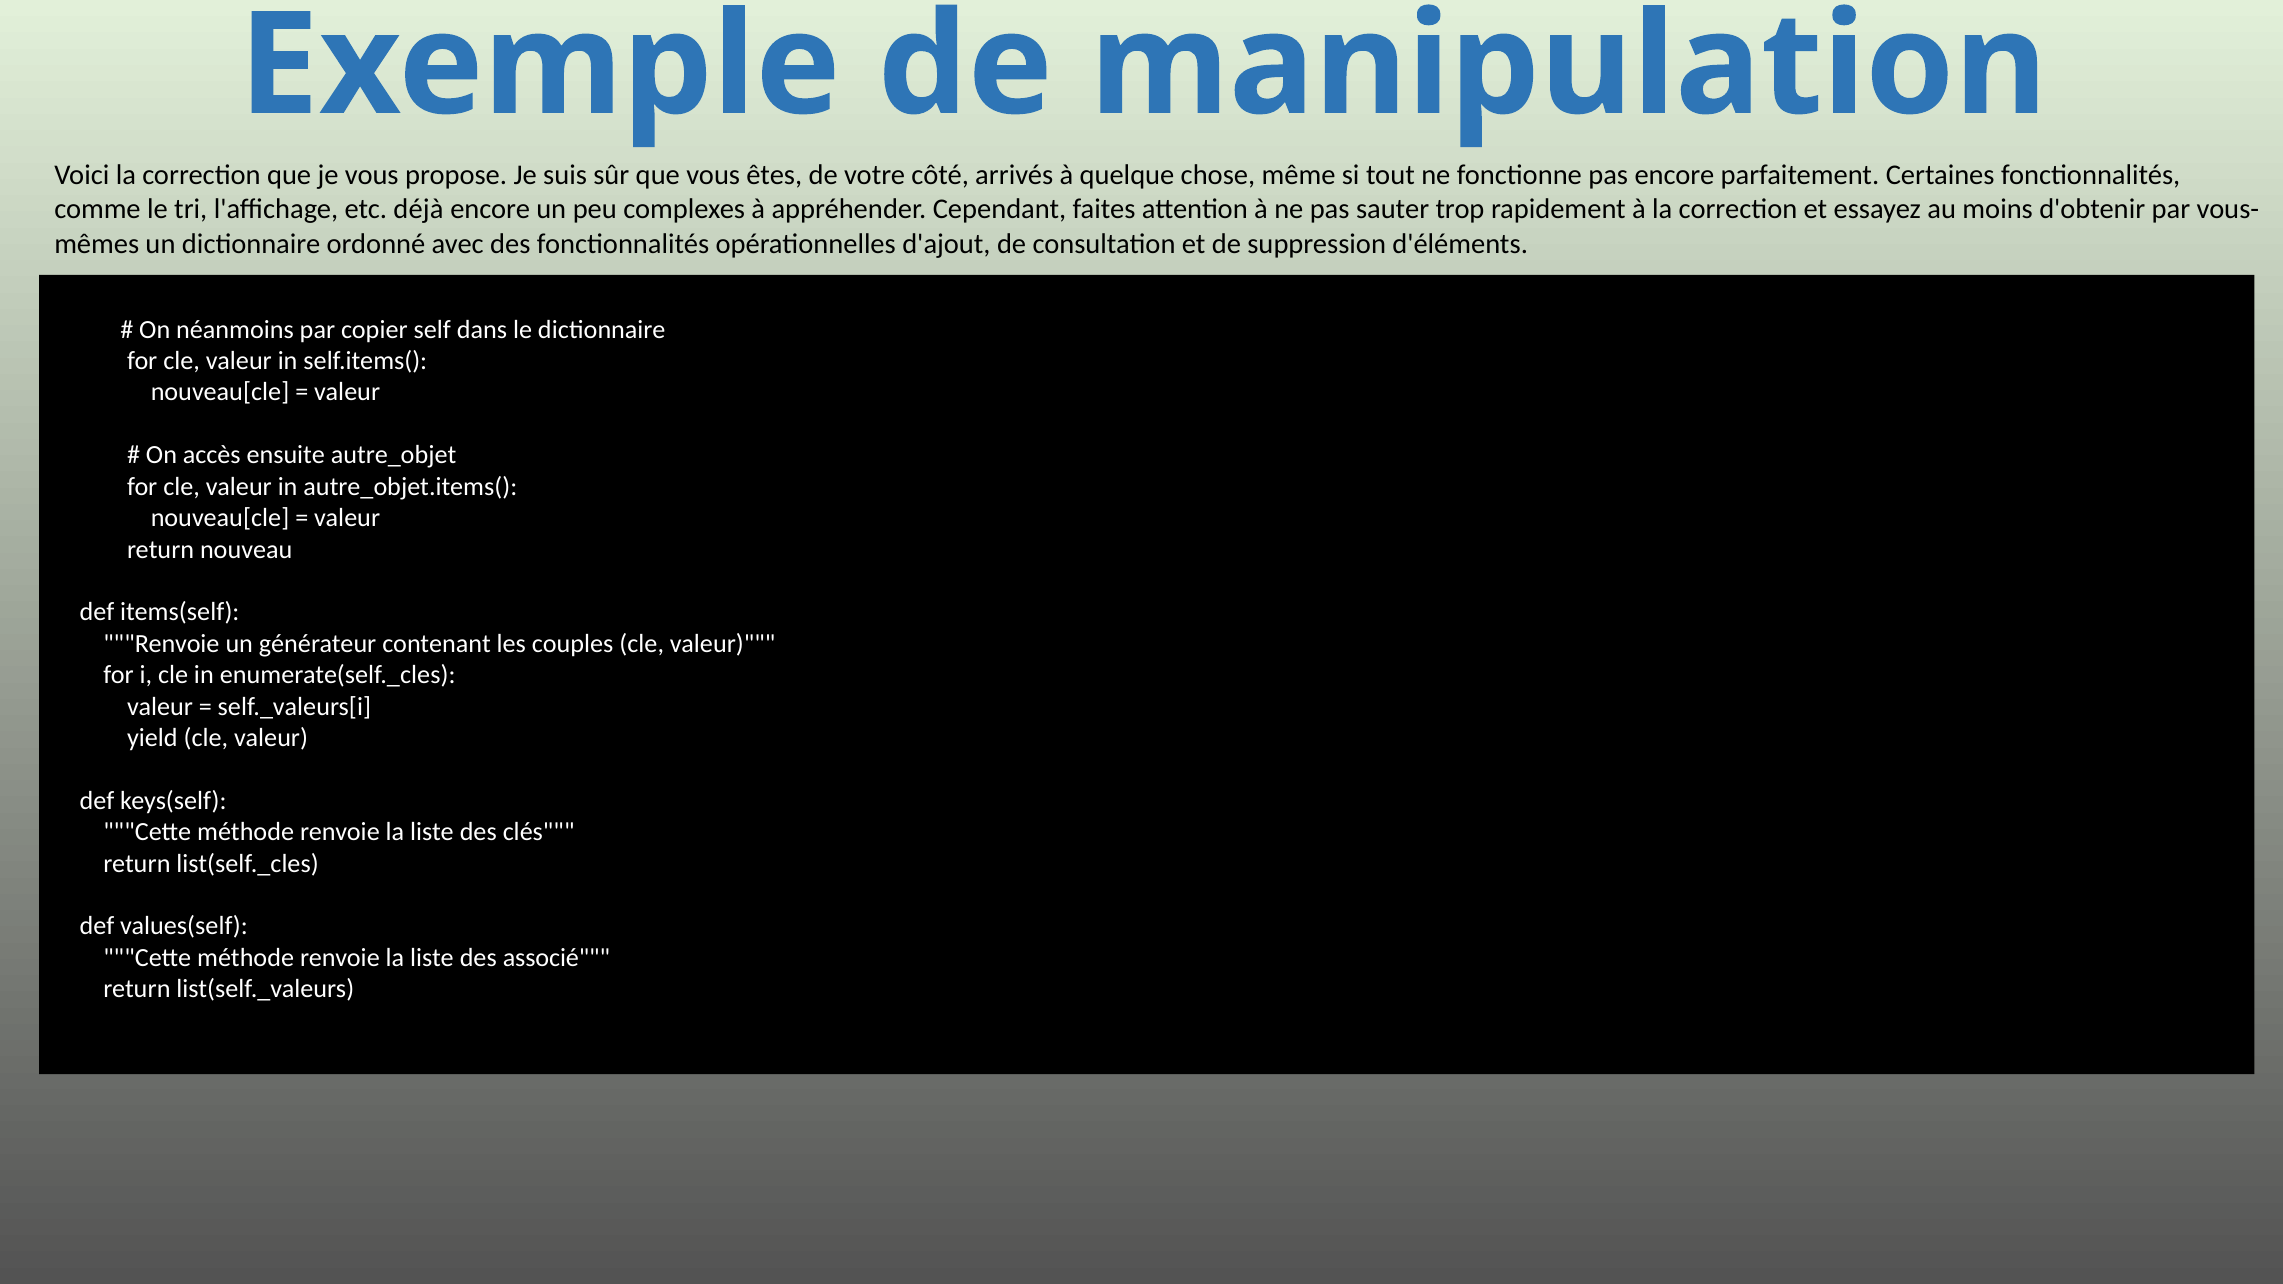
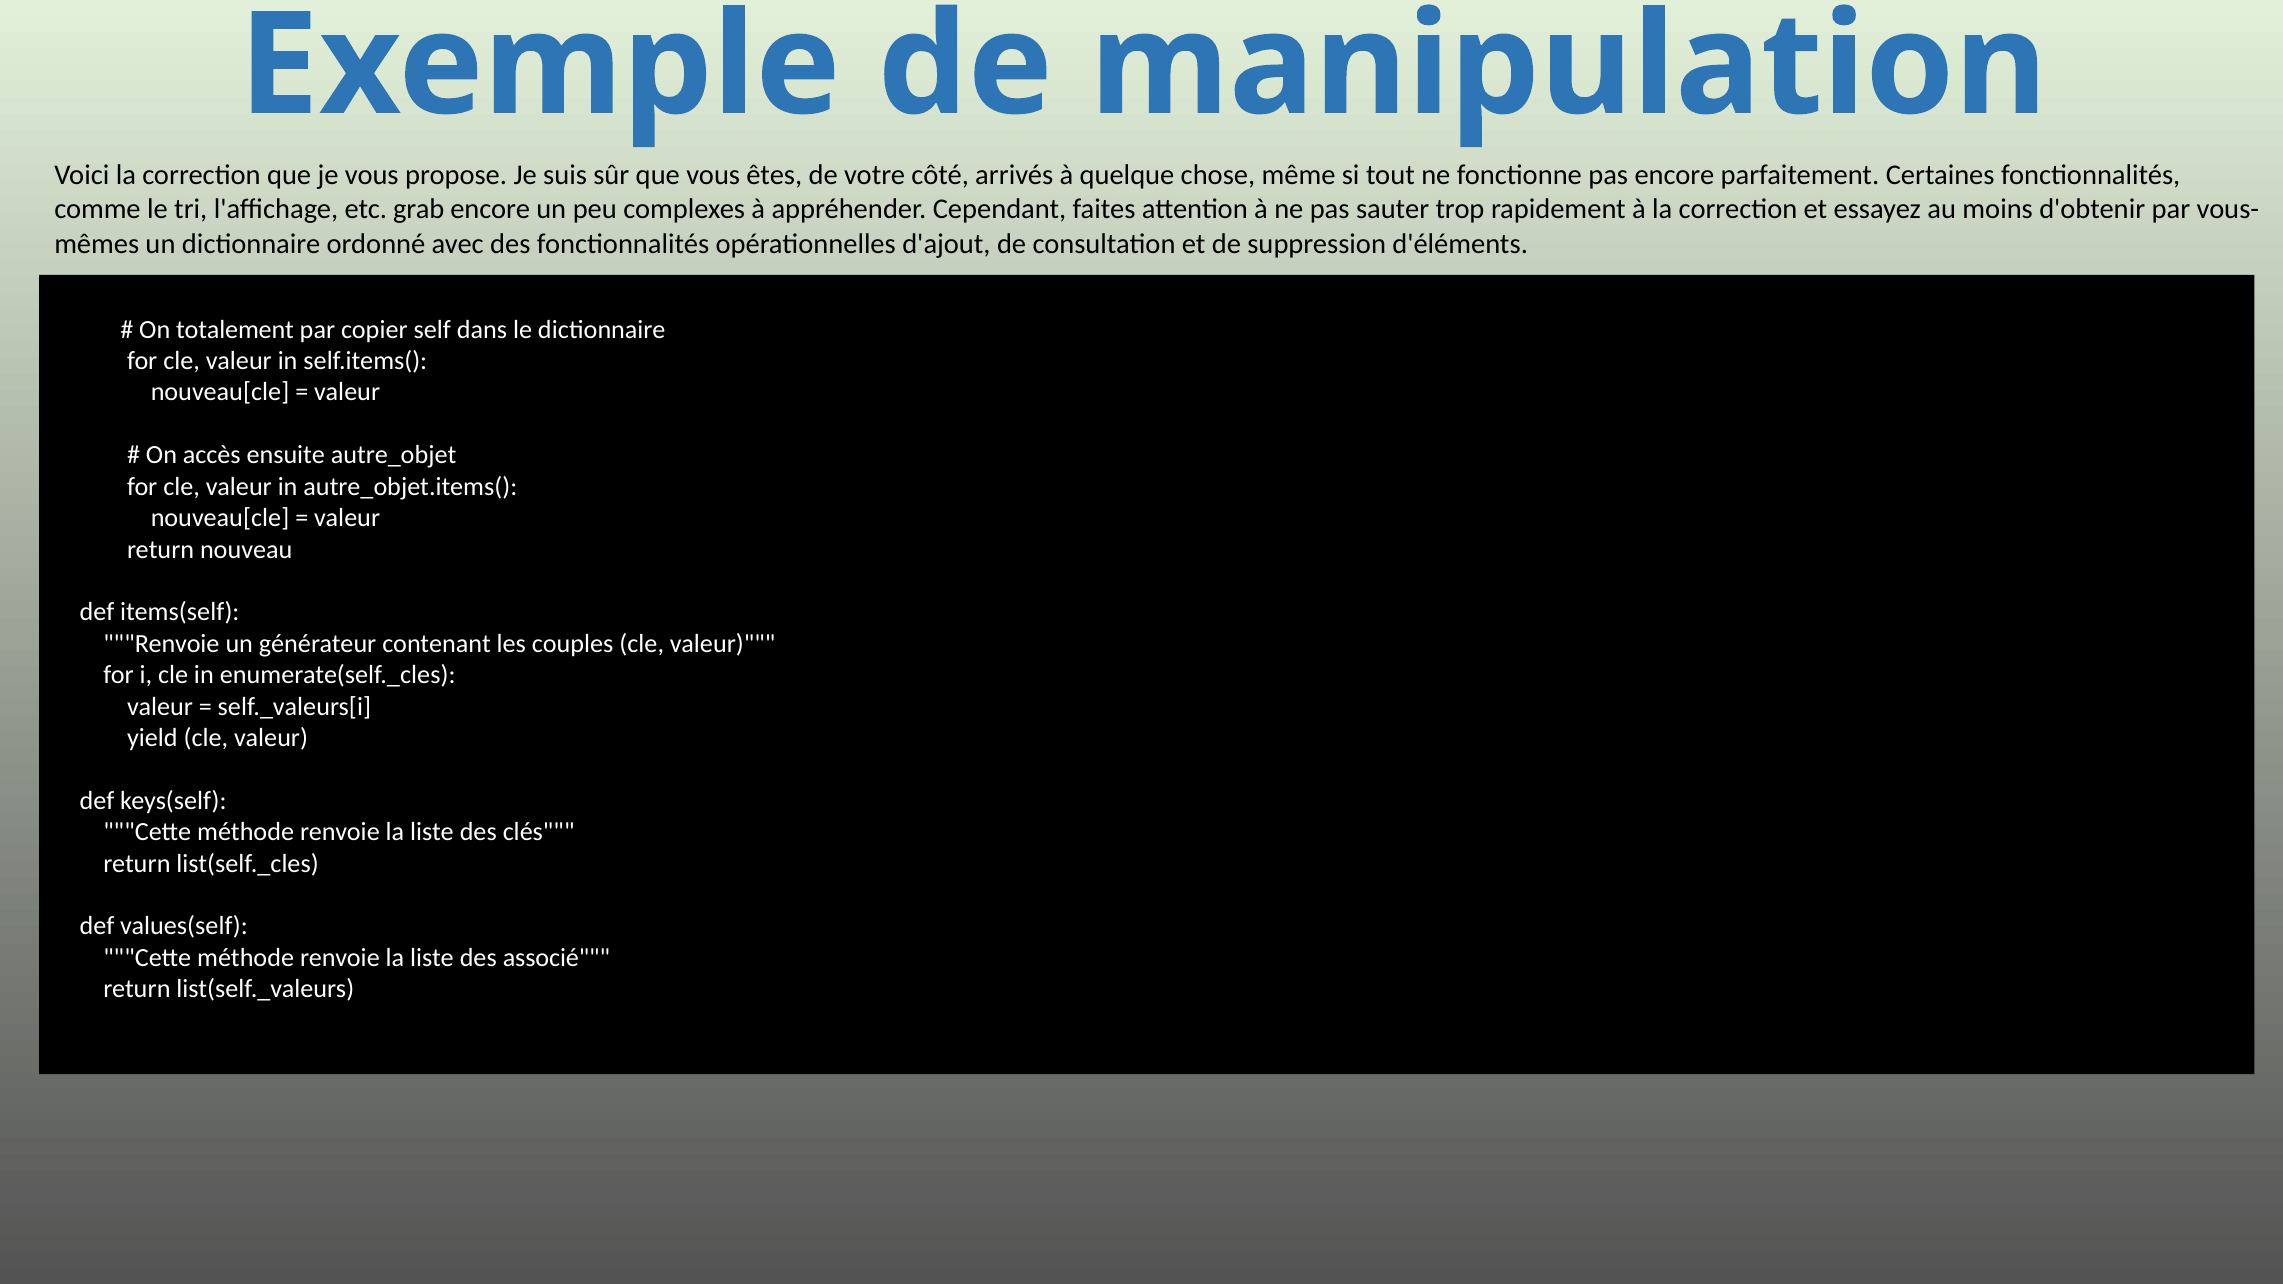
déjà: déjà -> grab (419, 210)
néanmoins: néanmoins -> totalement (235, 330)
